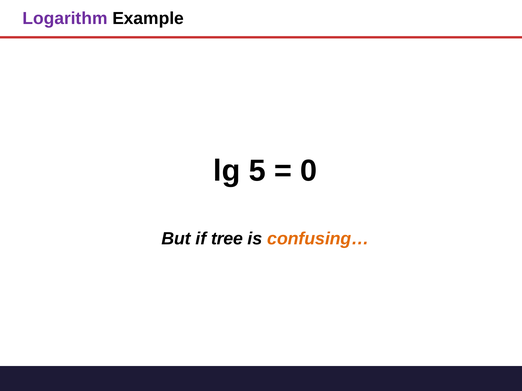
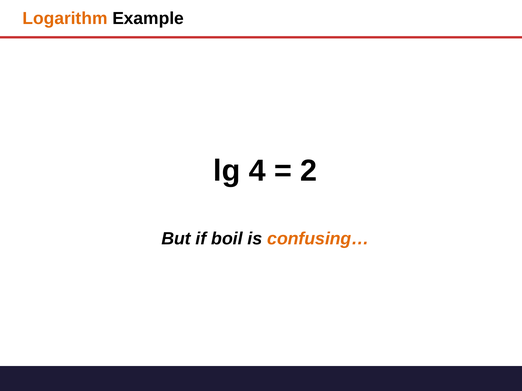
Logarithm colour: purple -> orange (65, 19)
5: 5 -> 4 (257, 171)
0: 0 -> 2 (309, 171)
tree: tree -> boil (227, 239)
